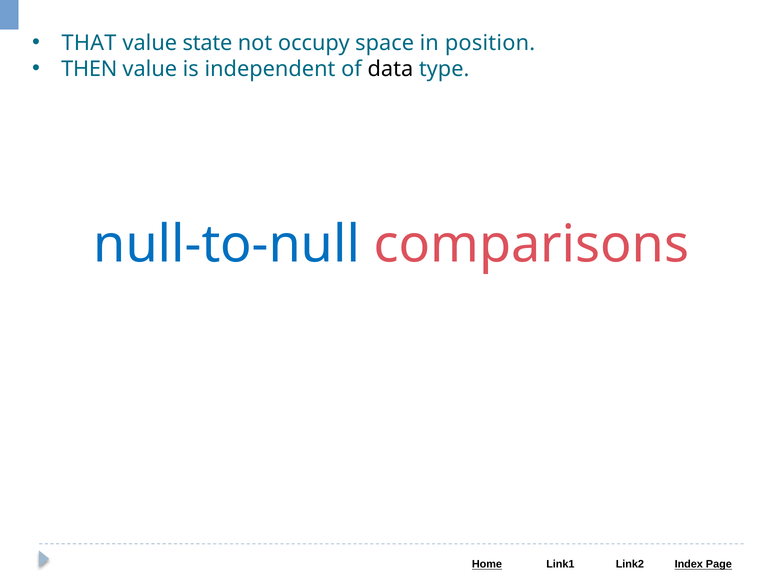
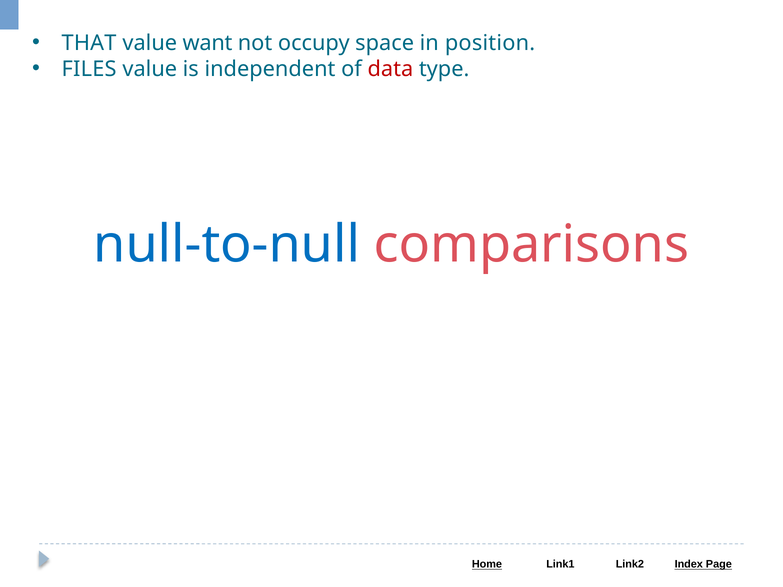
state: state -> want (207, 43)
THEN: THEN -> FILES (89, 69)
data colour: black -> red (390, 69)
